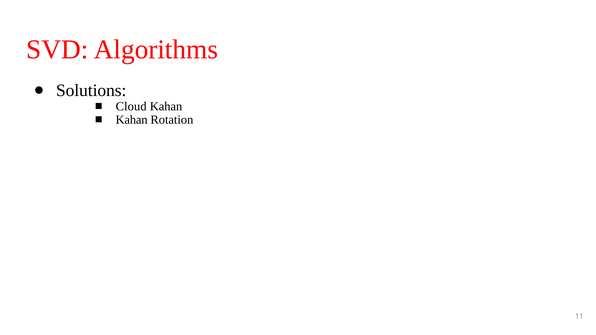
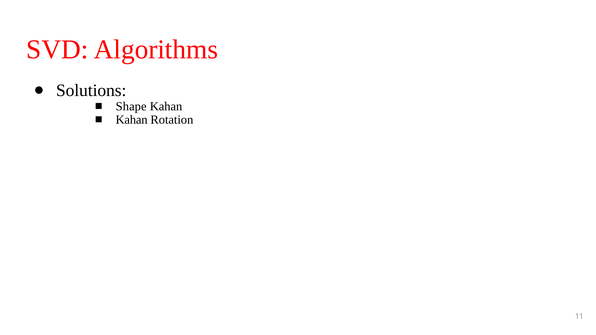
Cloud: Cloud -> Shape (131, 106)
